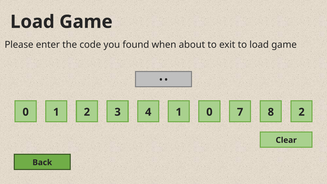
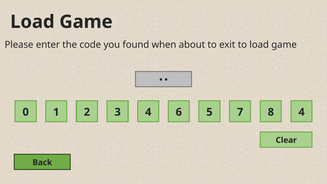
4 1: 1 -> 6 (179, 112)
1 0: 0 -> 5 (209, 112)
0 2: 2 -> 4 (302, 112)
